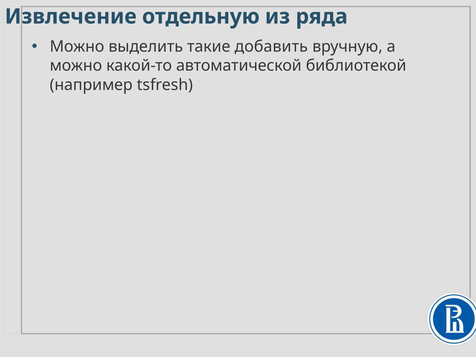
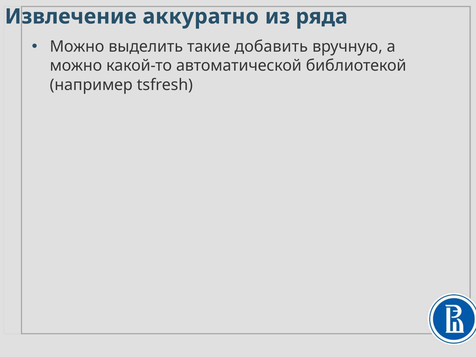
отдельную: отдельную -> аккуратно (201, 17)
